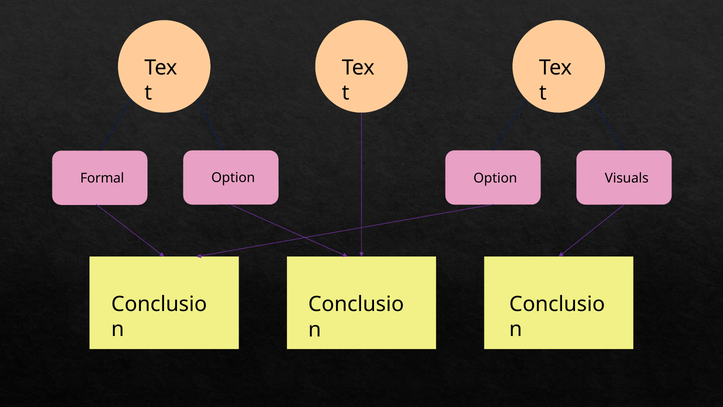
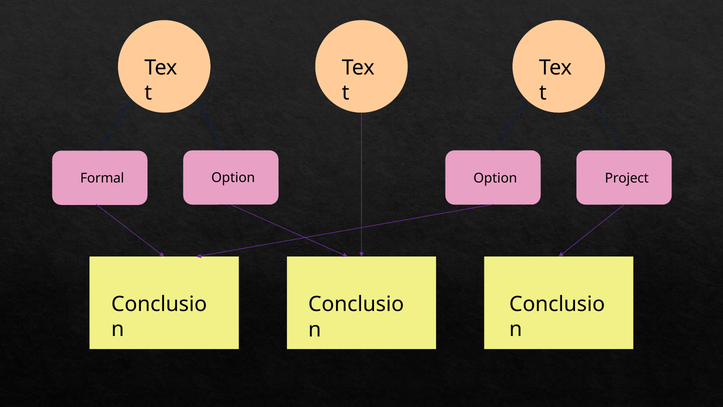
Visuals: Visuals -> Project (627, 178)
